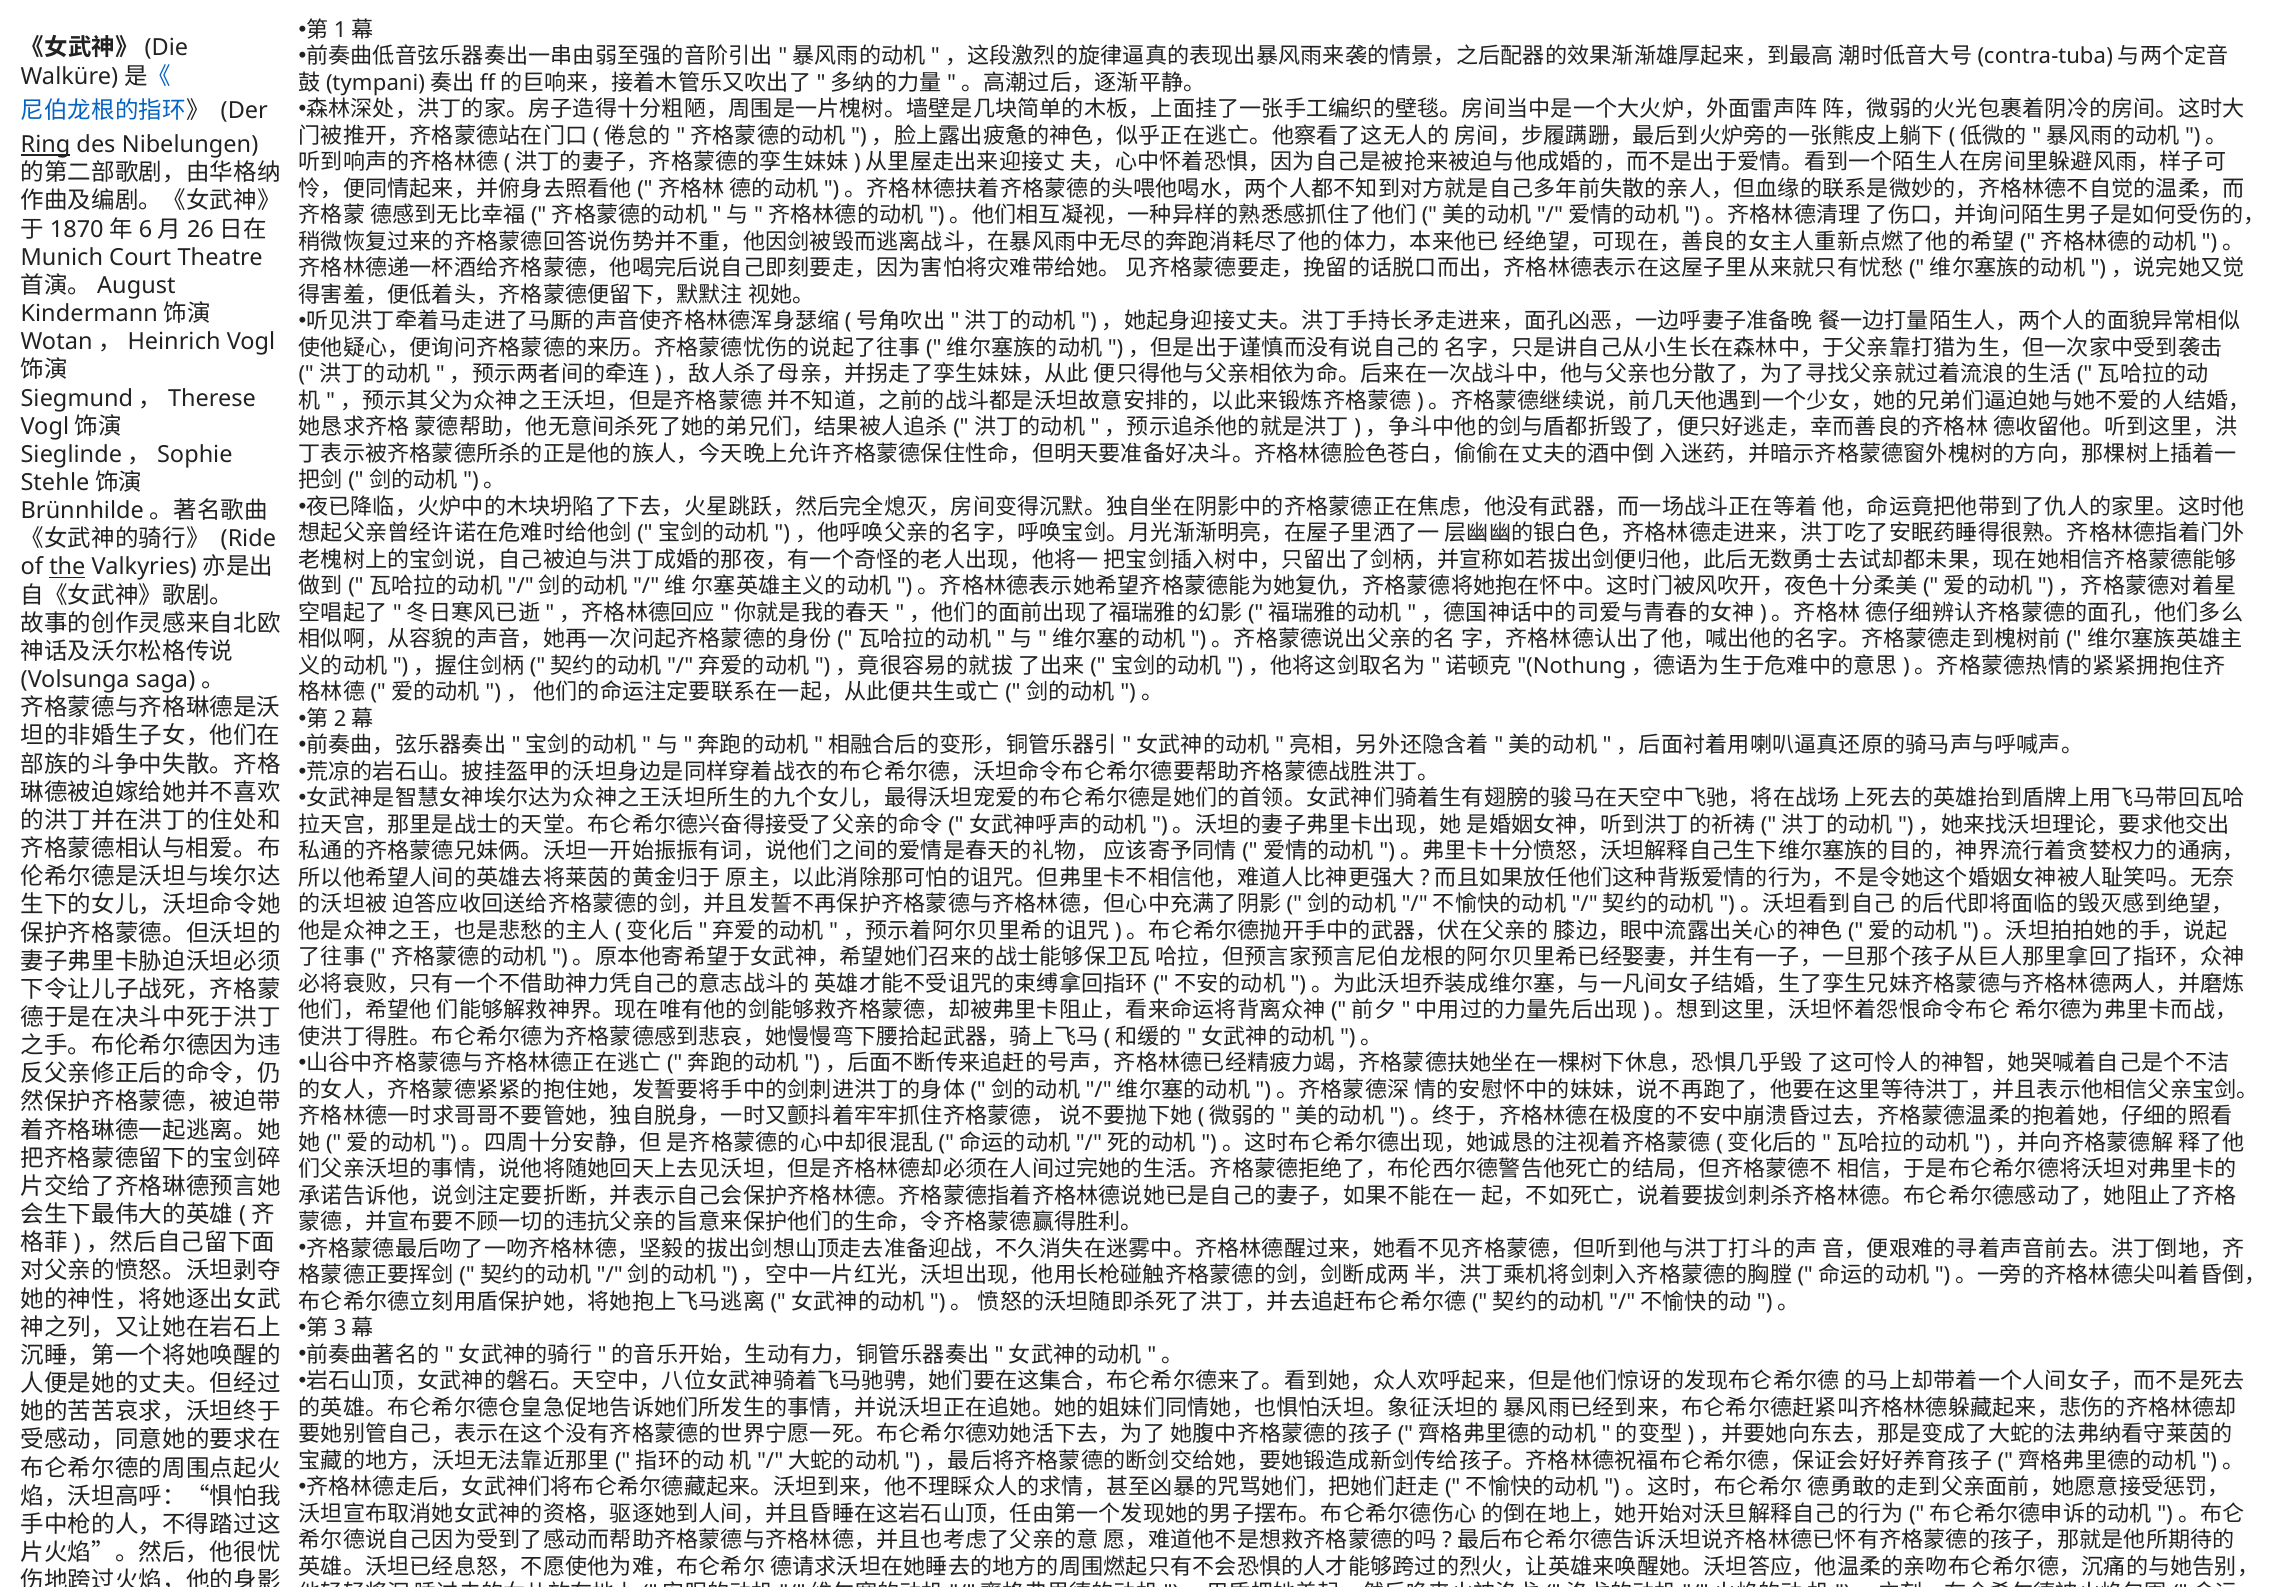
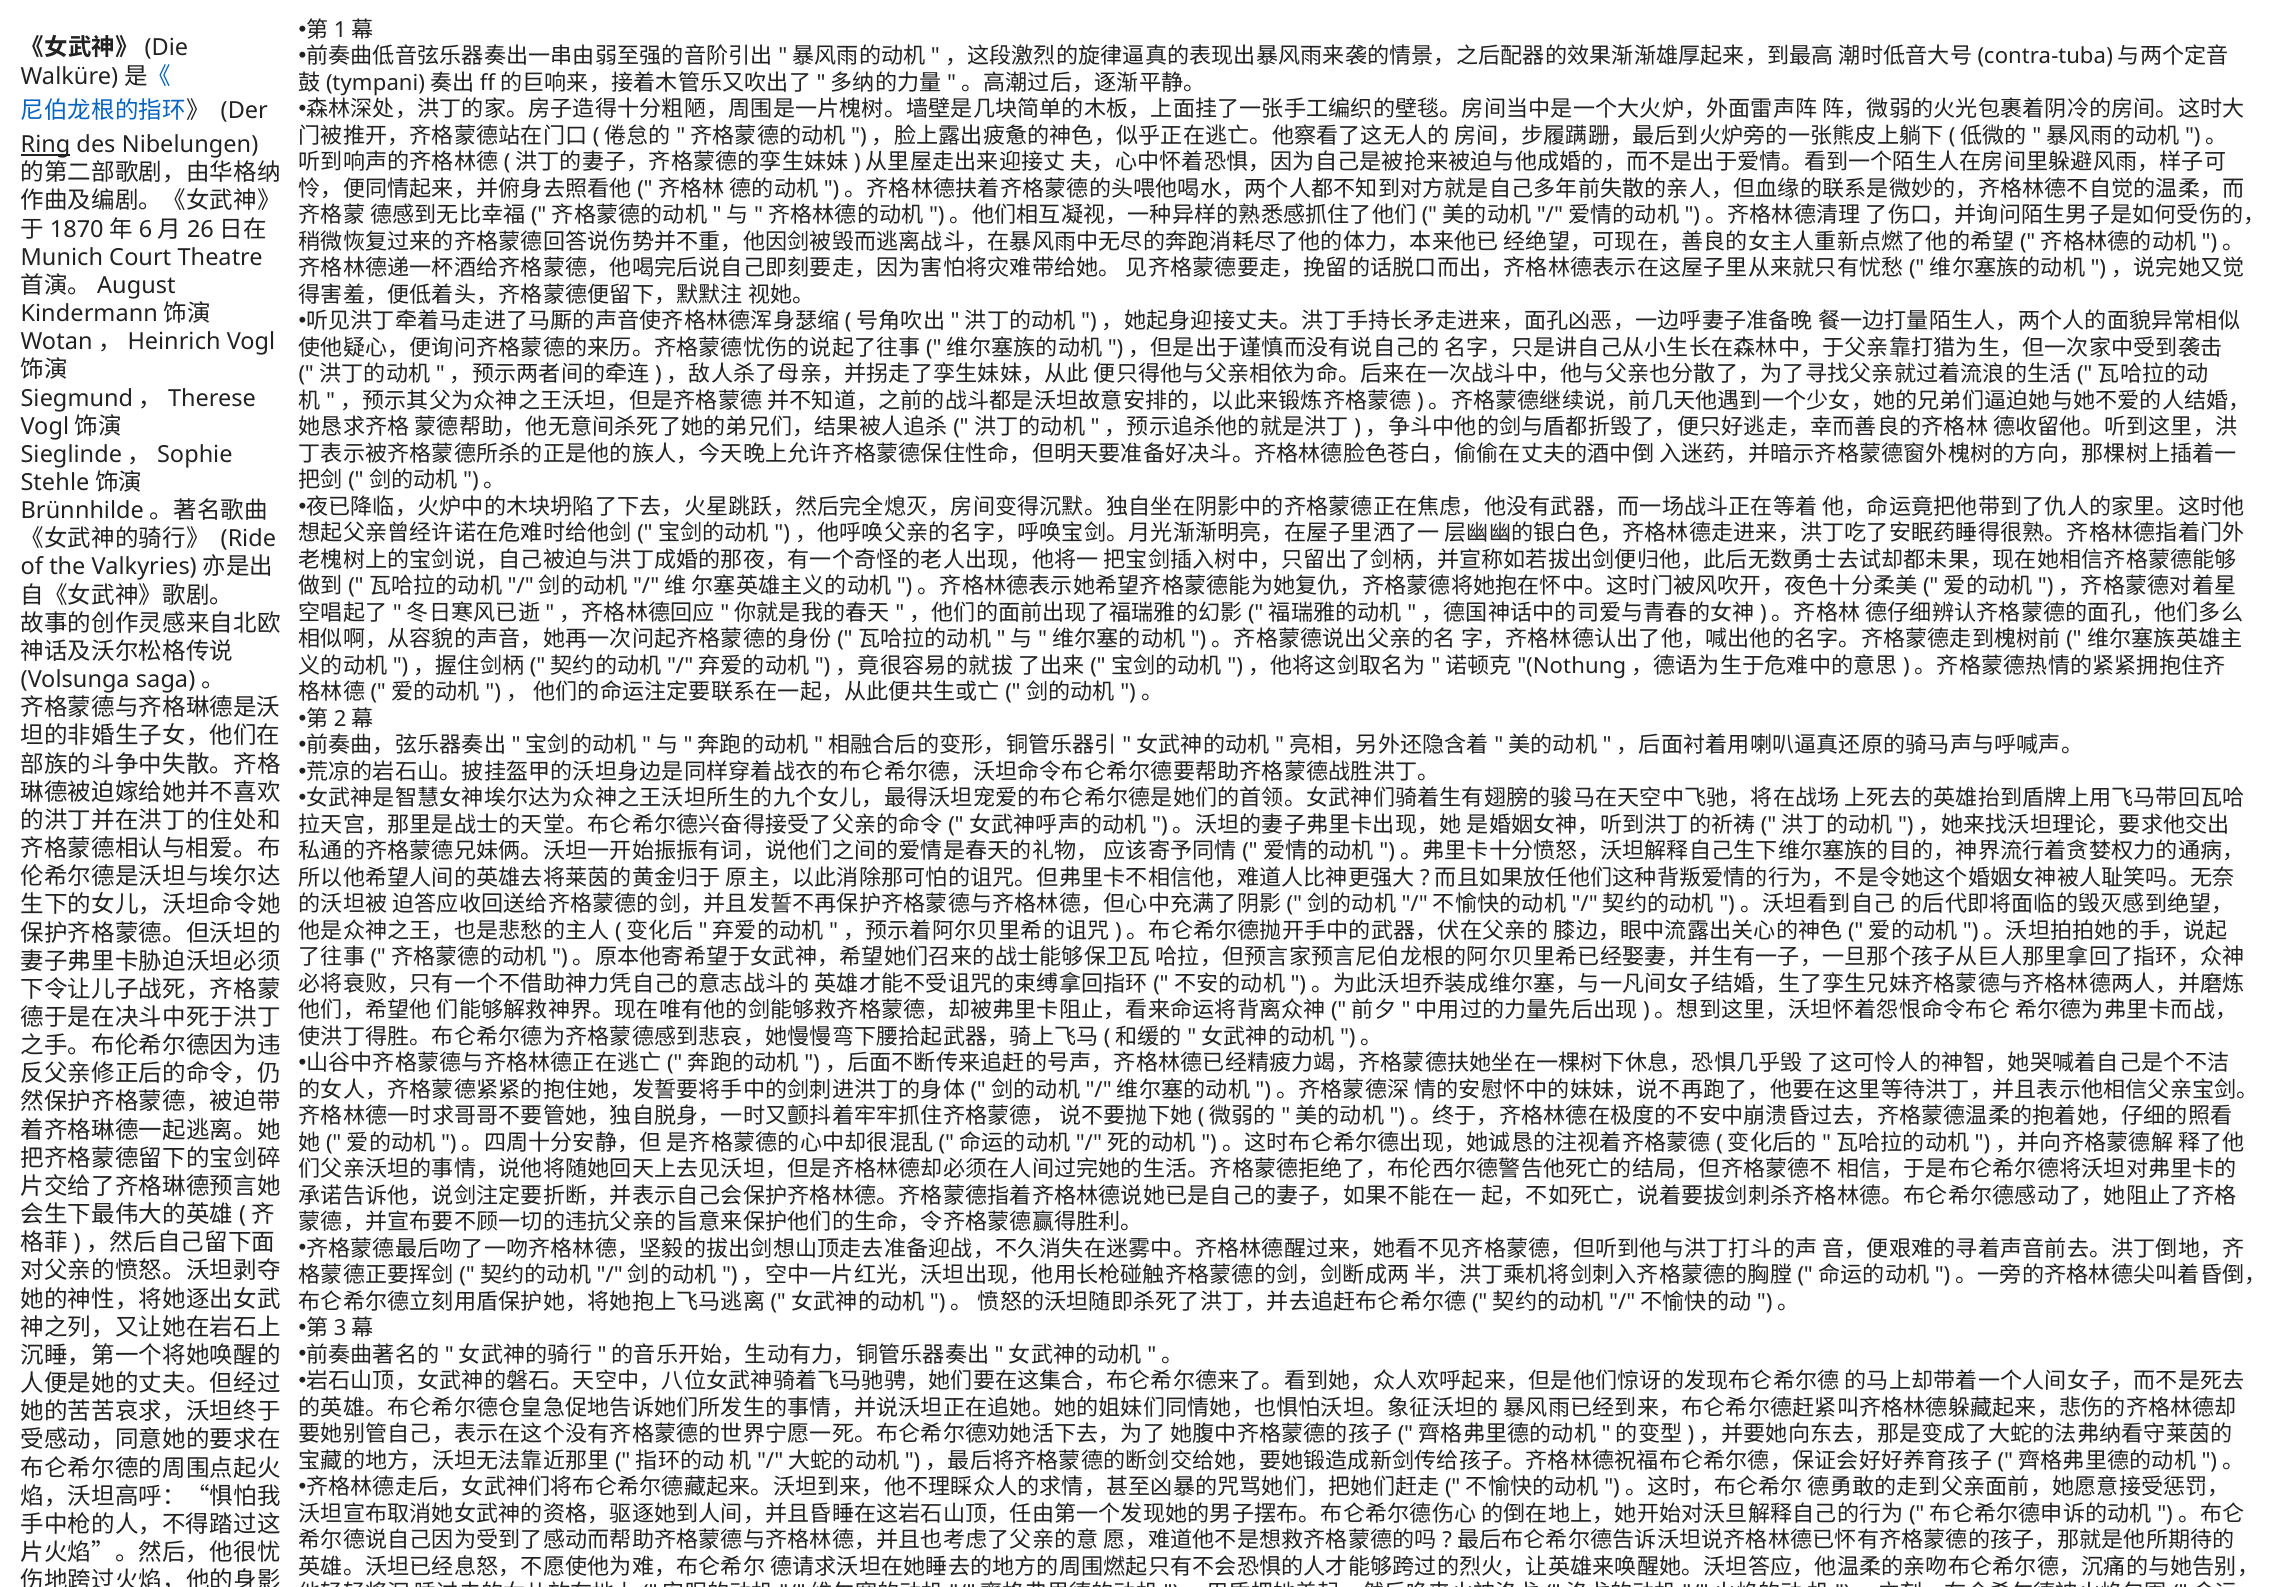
the underline: present -> none (67, 567)
